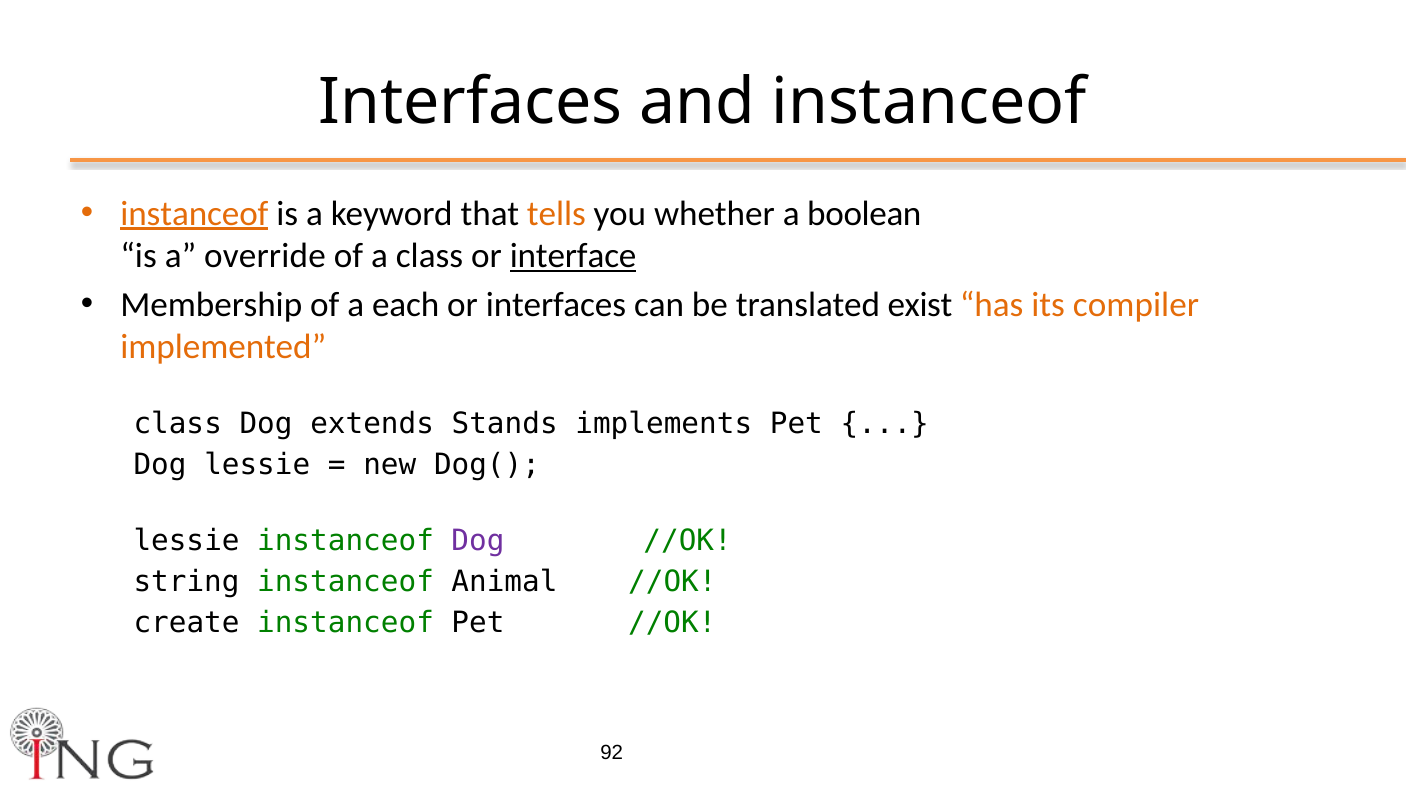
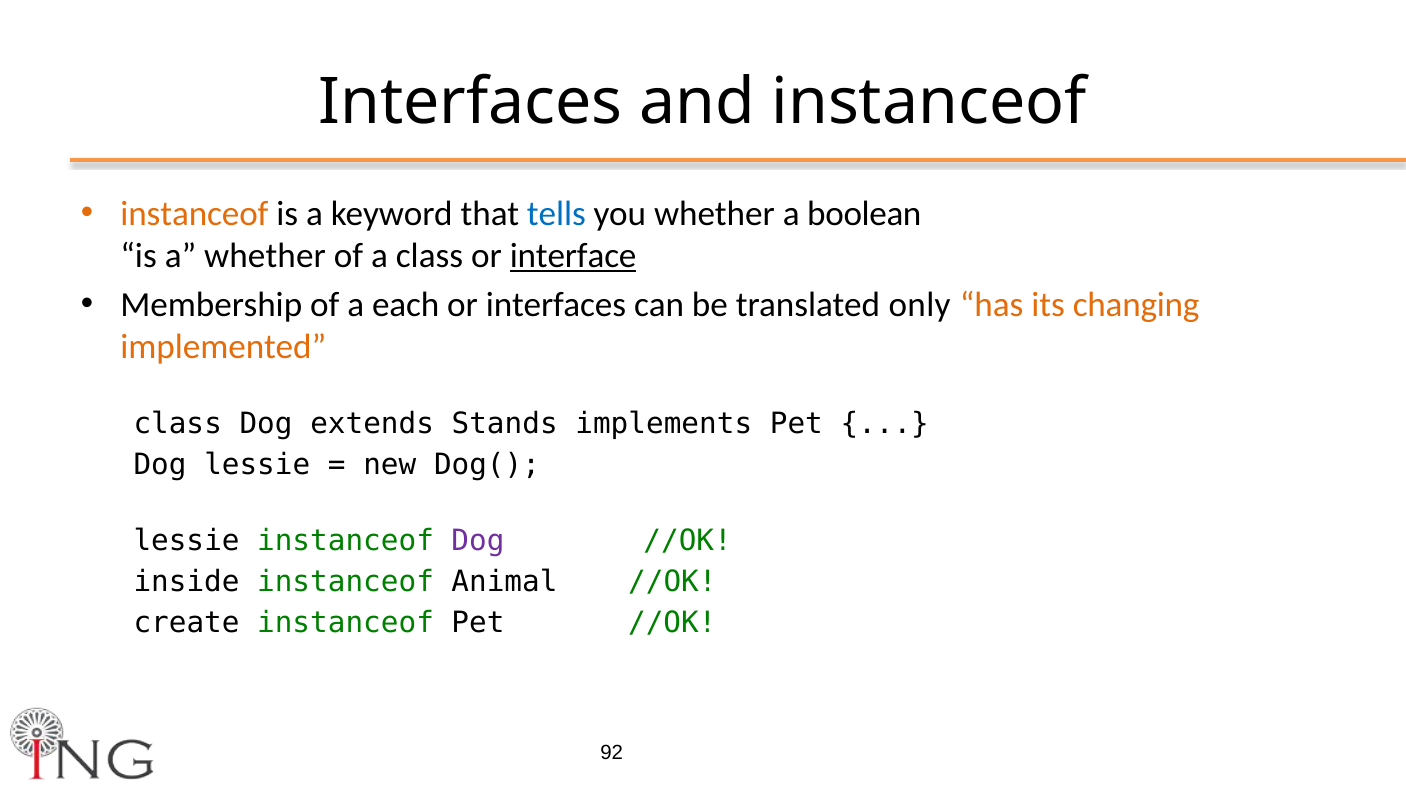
instanceof underline: present -> none (194, 213)
tells colour: orange -> blue (556, 213)
a override: override -> whether (265, 256)
exist: exist -> only (920, 305)
compiler: compiler -> changing (1136, 305)
string: string -> inside (187, 582)
